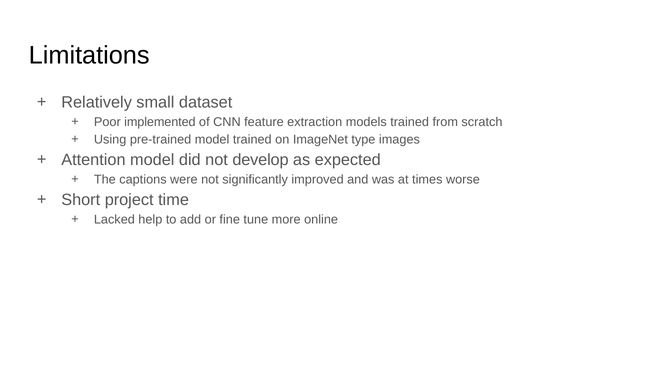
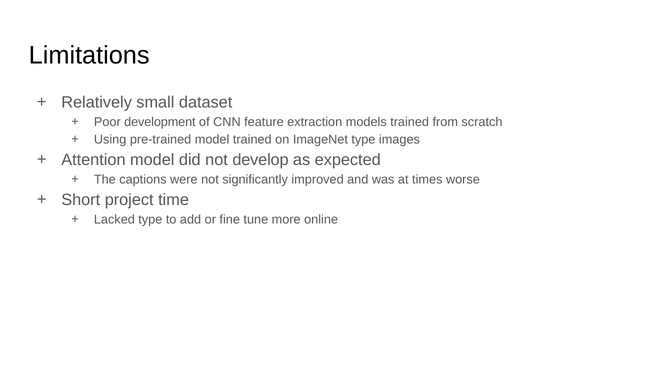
implemented: implemented -> development (160, 122)
Lacked help: help -> type (150, 219)
